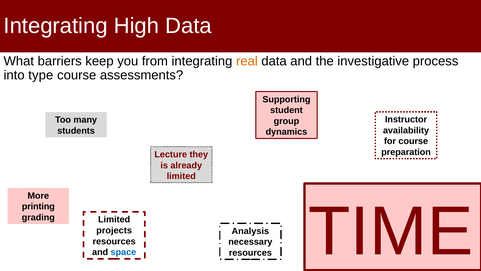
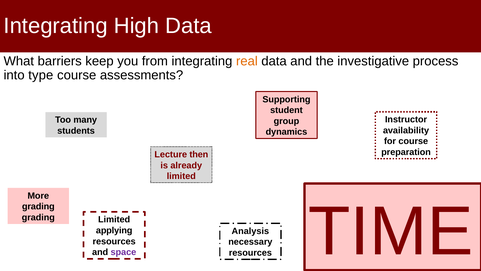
they: they -> then (199, 154)
printing: printing -> grading (38, 206)
projects: projects -> applying (114, 230)
space colour: blue -> purple (123, 252)
